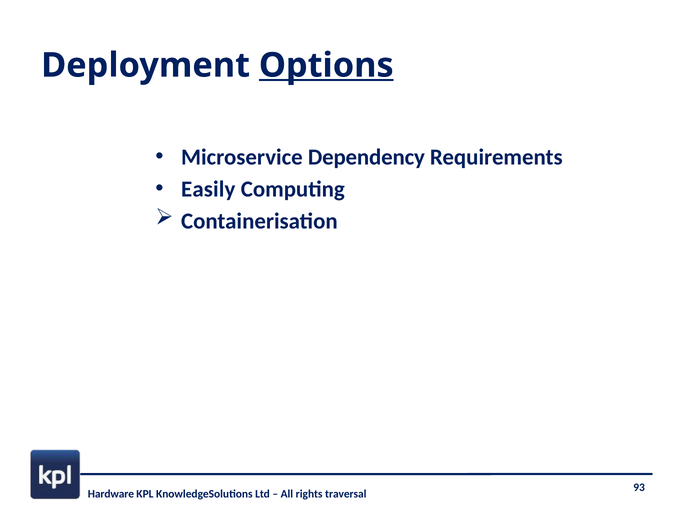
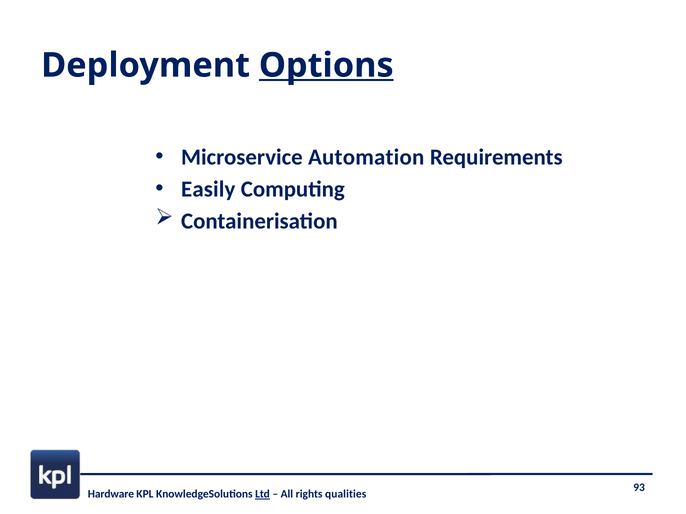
Dependency: Dependency -> Automation (366, 157)
Ltd underline: none -> present (263, 495)
traversal: traversal -> qualities (346, 495)
